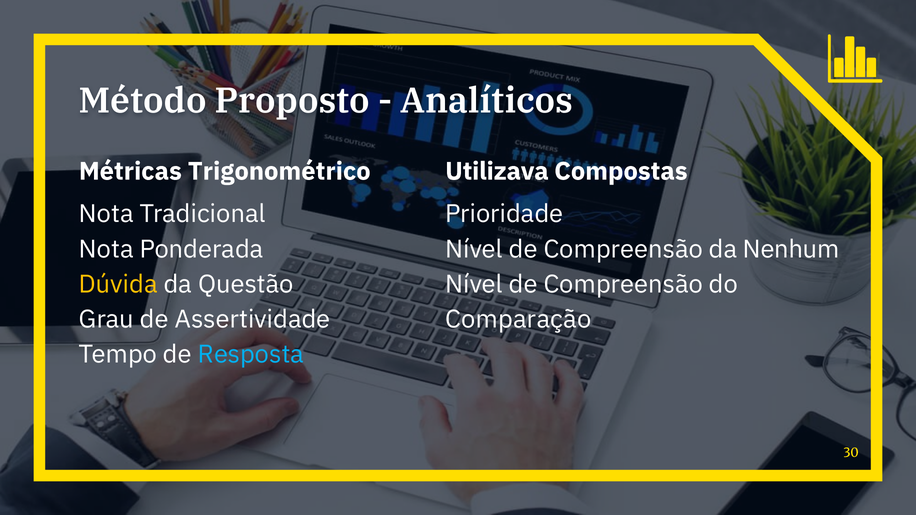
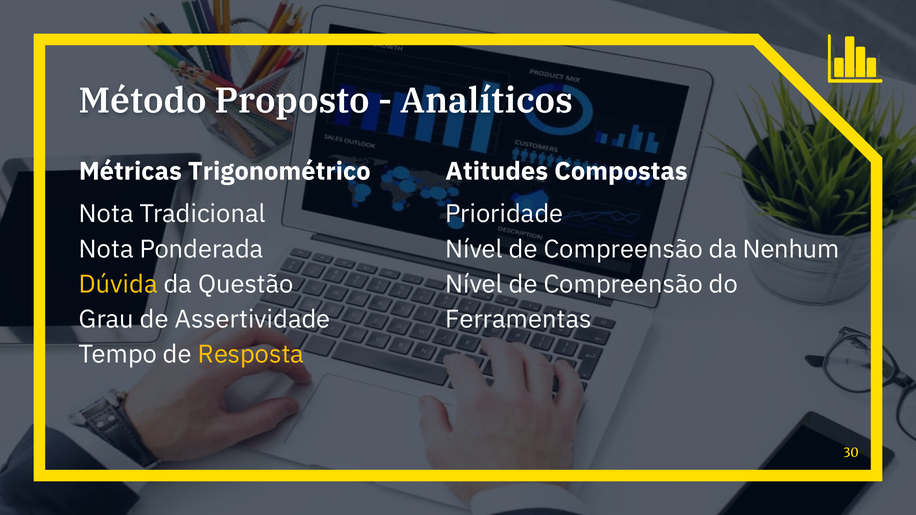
Utilizava: Utilizava -> Atitudes (497, 171)
Comparação: Comparação -> Ferramentas (518, 320)
Resposta colour: light blue -> yellow (251, 355)
